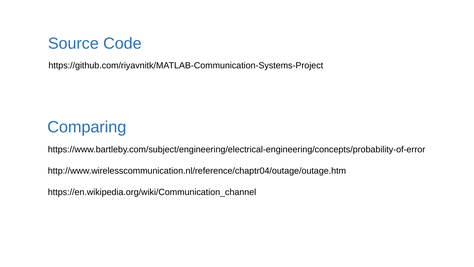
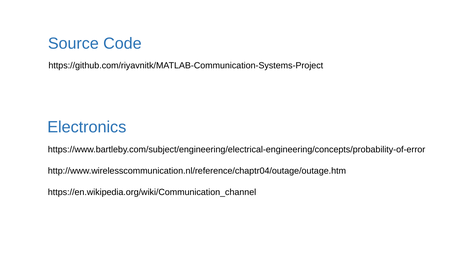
Comparing: Comparing -> Electronics (87, 127)
